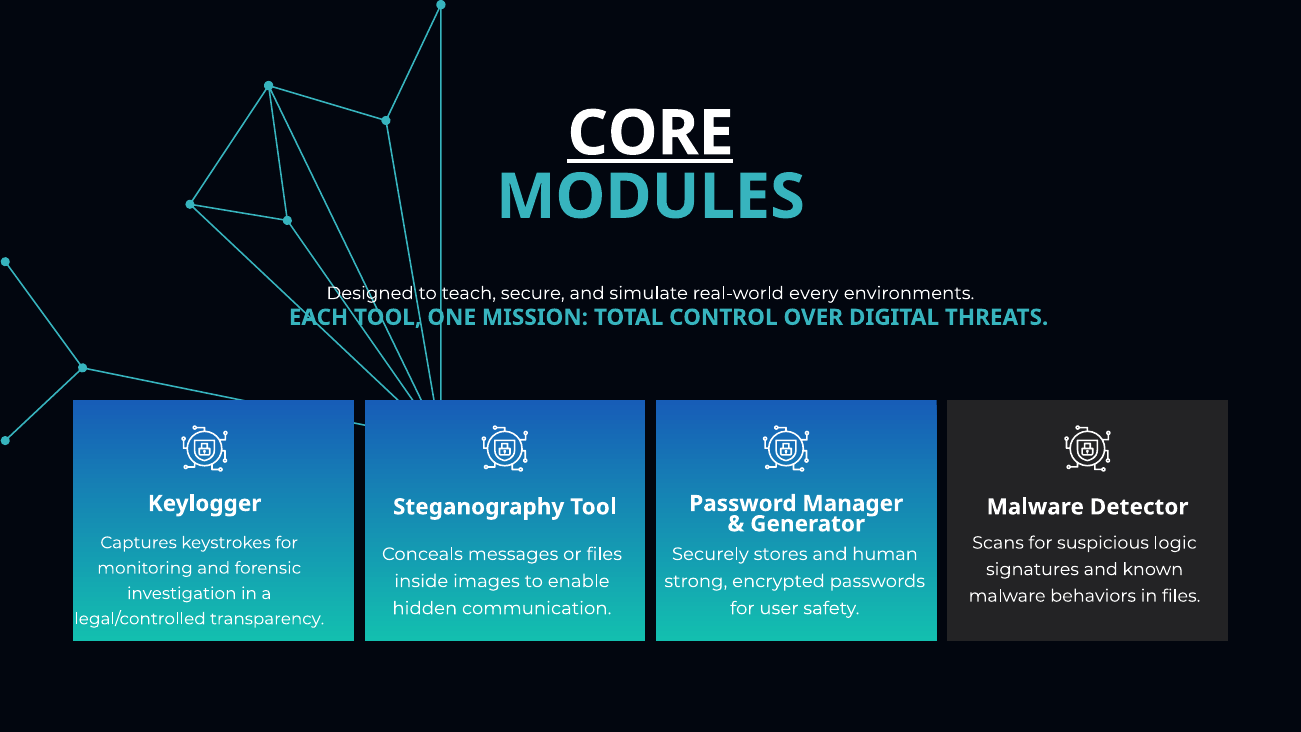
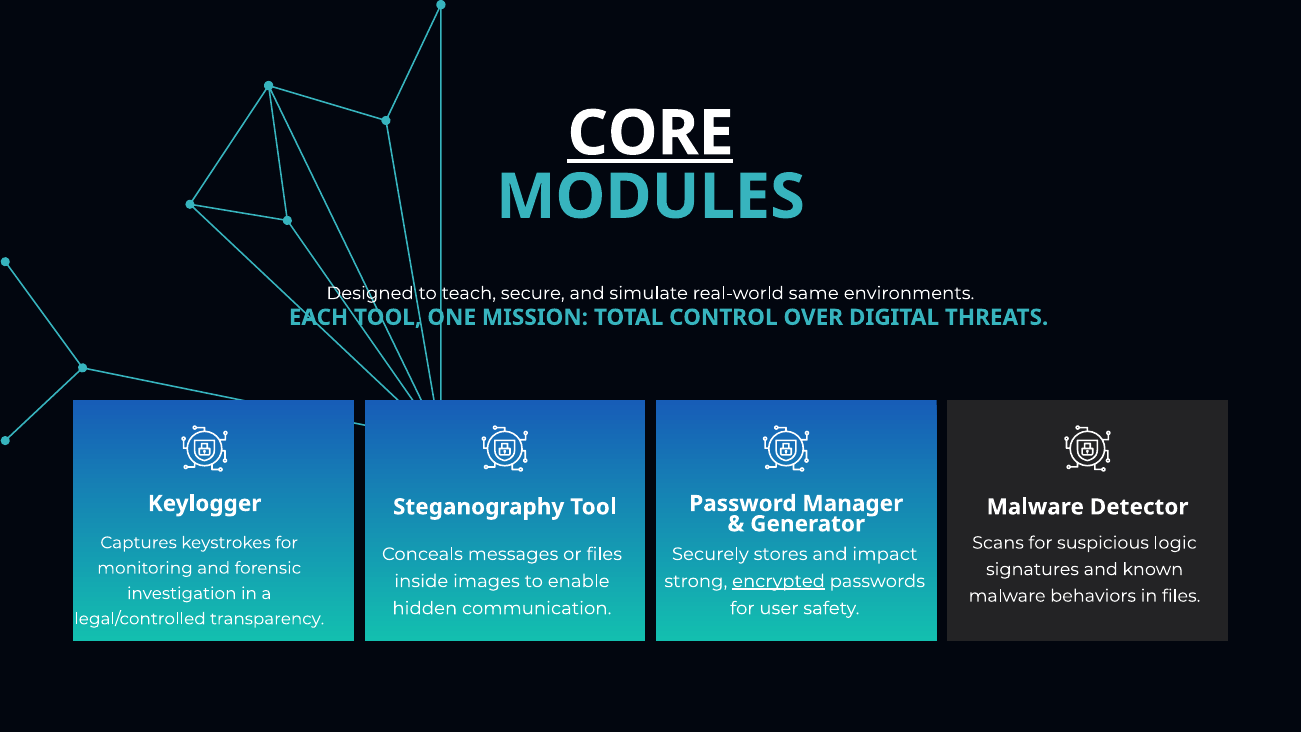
every: every -> same (814, 293)
human: human -> impact (885, 554)
encrypted underline: none -> present (779, 581)
